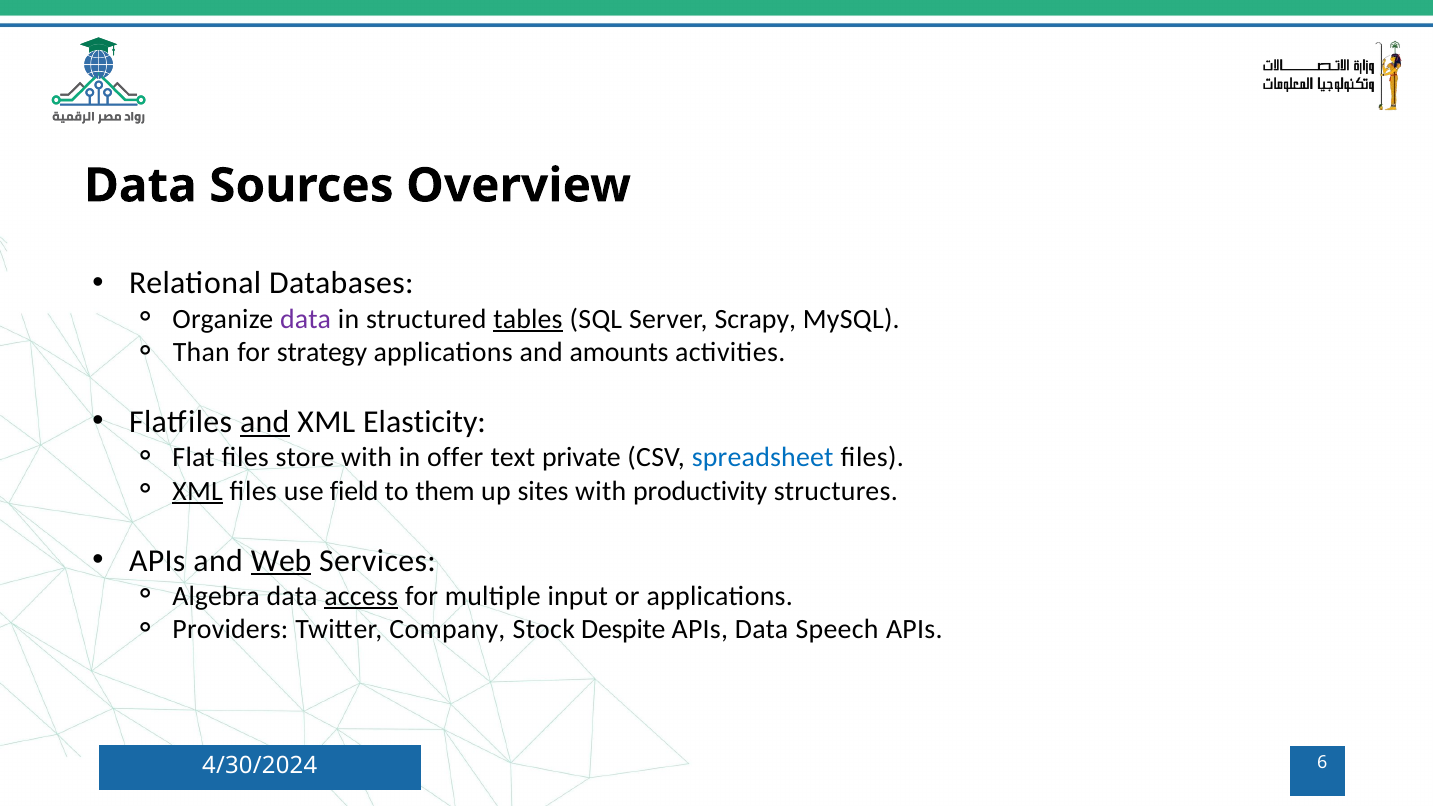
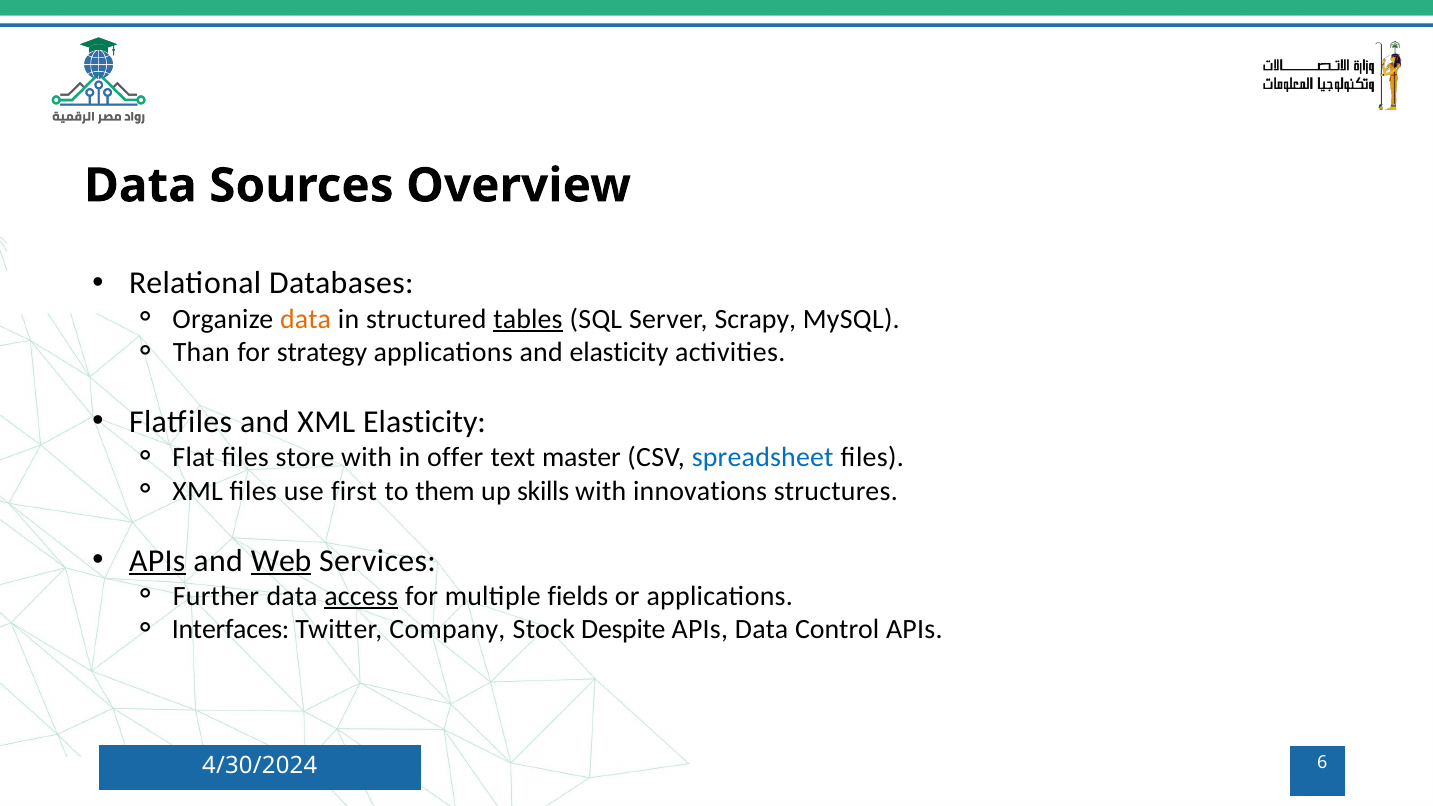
data colour: purple -> orange (306, 319)
and amounts: amounts -> elasticity (619, 353)
and underline: present -> none (265, 422)
private: private -> master (581, 458)
XML underline: present -> none (198, 491)
field: field -> first (354, 491)
sites: sites -> skills (543, 491)
productivity: productivity -> innovations (700, 491)
APIs underline: none -> present (157, 561)
Algebra: Algebra -> Further (216, 596)
input: input -> fields (578, 596)
Providers: Providers -> Interfaces (231, 630)
Speech: Speech -> Control (837, 630)
